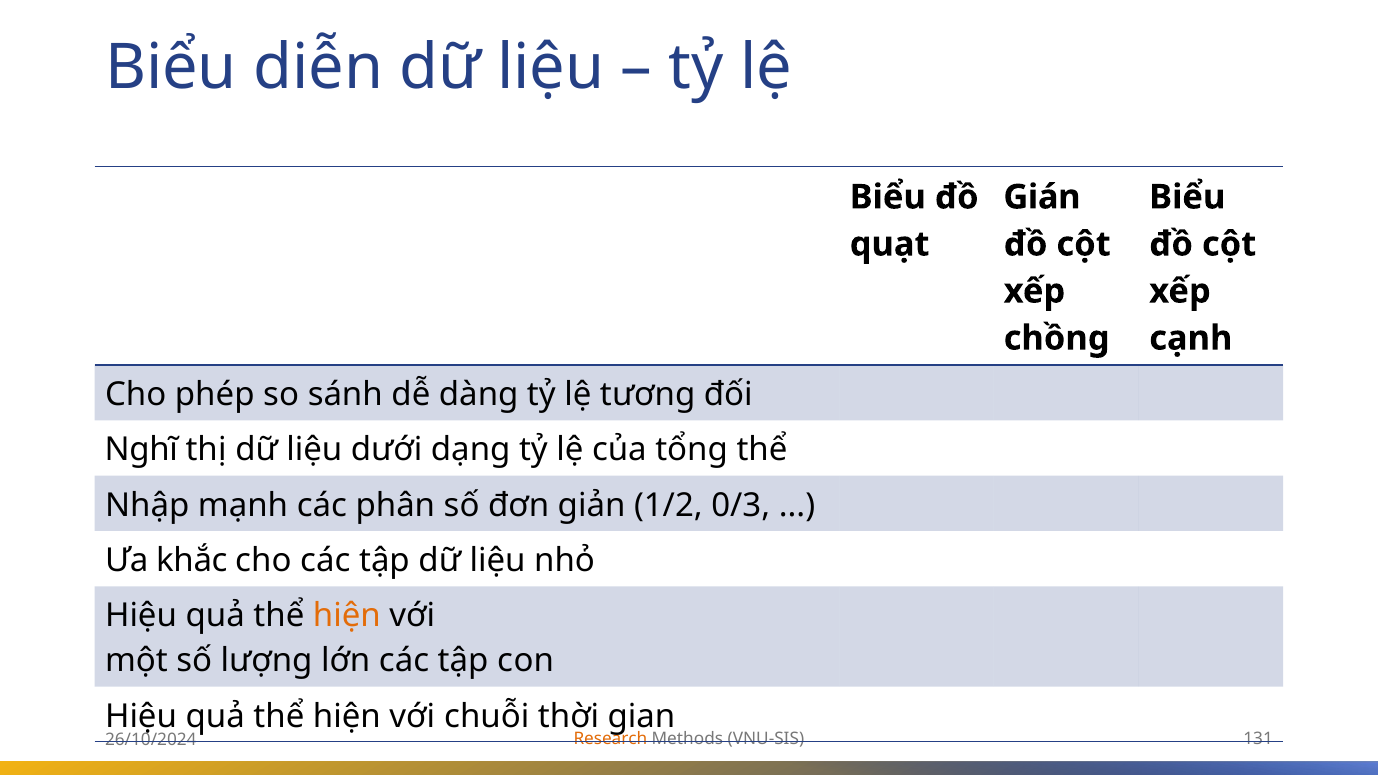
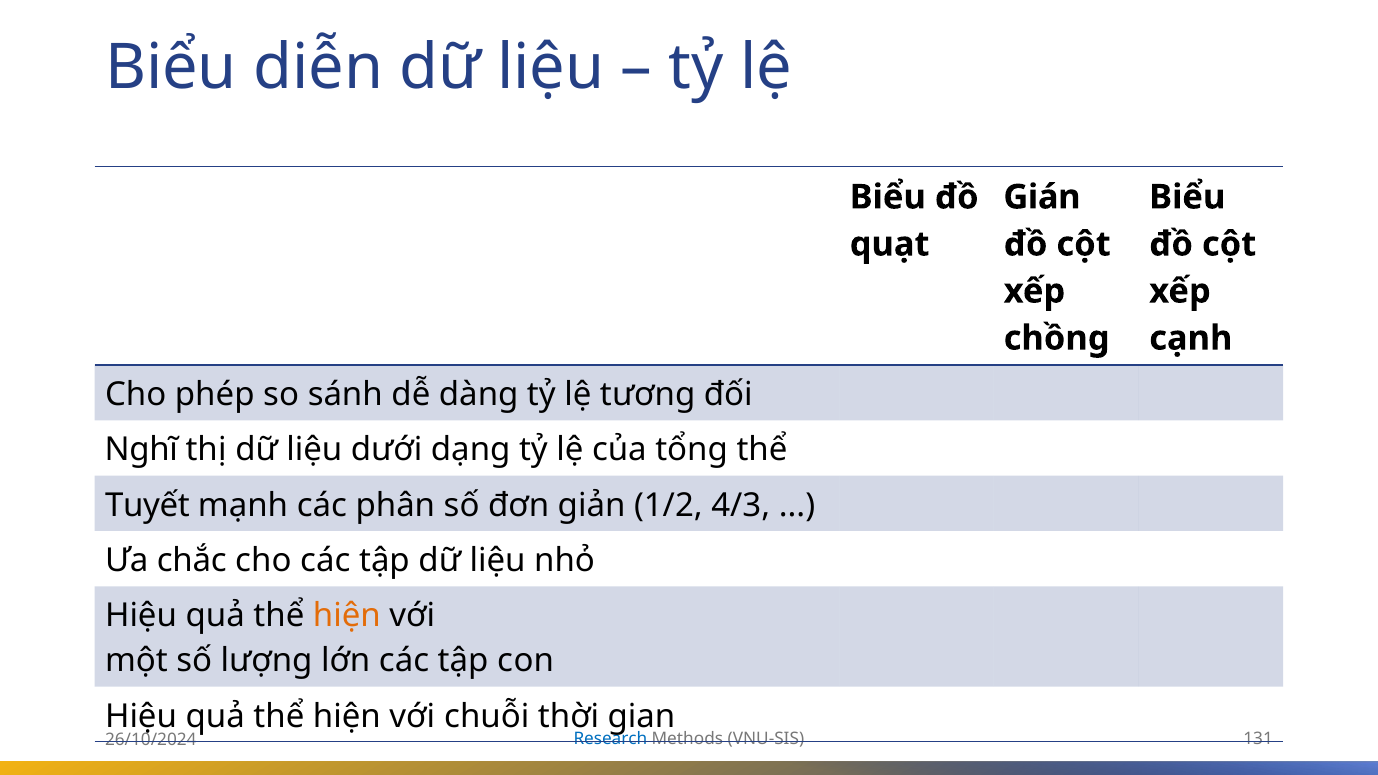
Nhập: Nhập -> Tuyết (147, 505)
0/3: 0/3 -> 4/3 (741, 505)
khắc: khắc -> chắc (192, 561)
Research colour: orange -> blue (610, 739)
